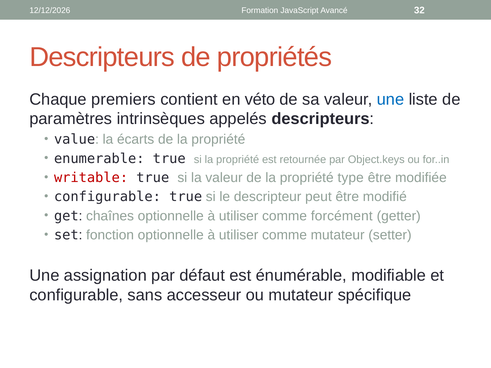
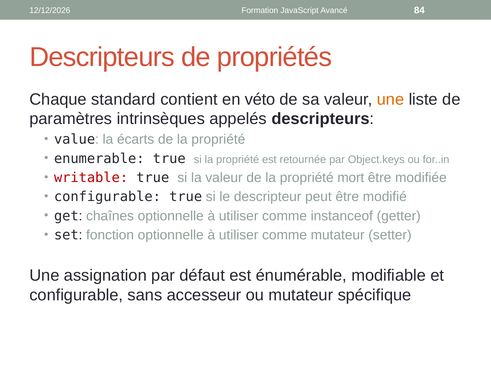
32: 32 -> 84 (419, 10)
premiers: premiers -> standard (124, 99)
une colour: blue -> orange (391, 99)
type: type -> mort (351, 178)
forcément: forcément -> instanceof (342, 216)
